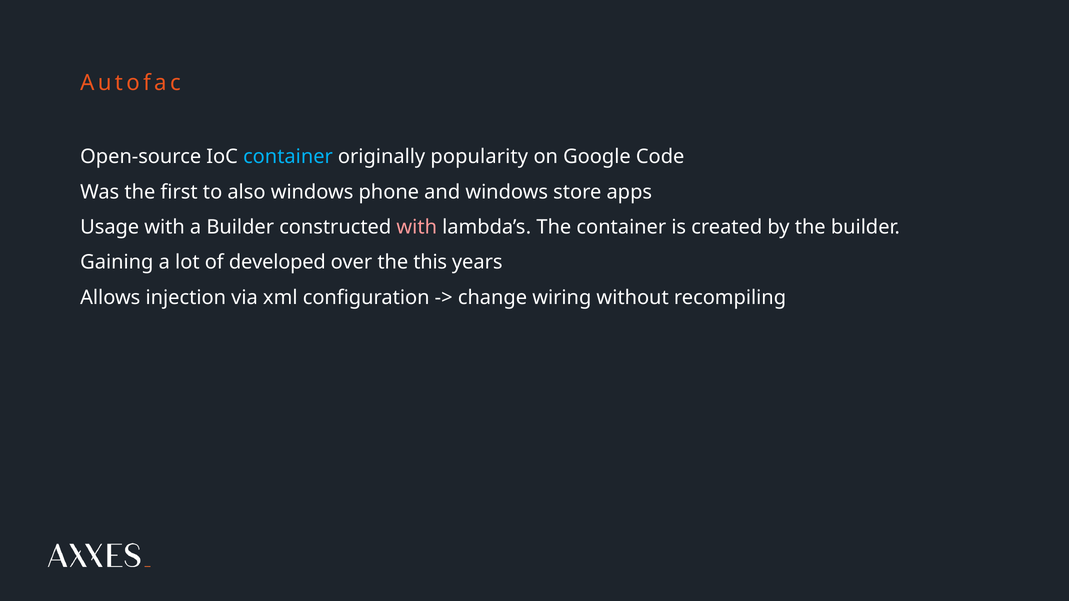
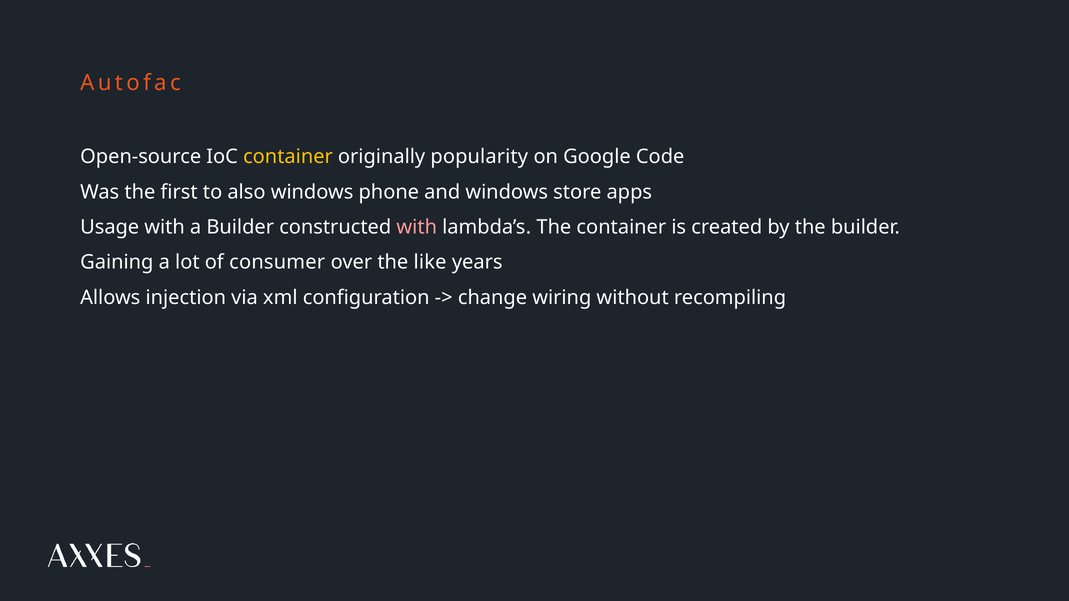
container colour: light blue -> yellow (288, 157)
developed: developed -> consumer (277, 262)
this: this -> like (430, 262)
